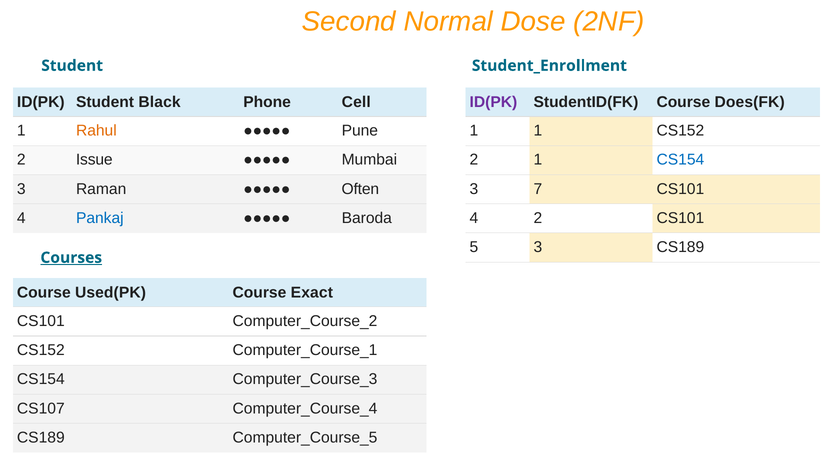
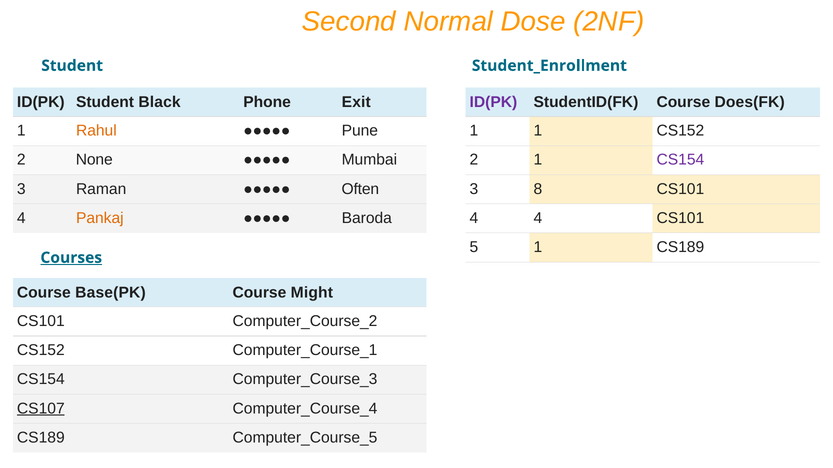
Cell: Cell -> Exit (356, 102)
Issue: Issue -> None (94, 160)
CS154 colour: blue -> purple (680, 160)
7: 7 -> 8 (538, 189)
Pankaj colour: blue -> orange (100, 218)
4 2: 2 -> 4 (538, 218)
5 3: 3 -> 1 (538, 247)
Used(PK: Used(PK -> Base(PK (110, 293)
Exact: Exact -> Might (312, 293)
CS107 underline: none -> present (41, 409)
